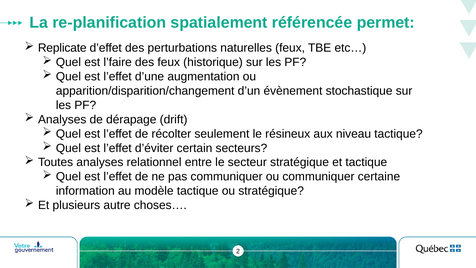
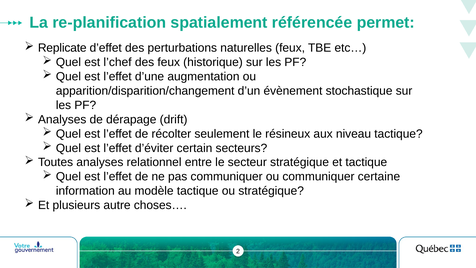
l’faire: l’faire -> l’chef (118, 62)
